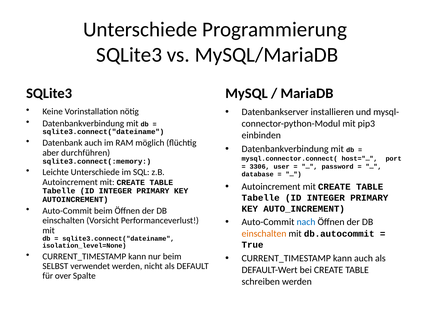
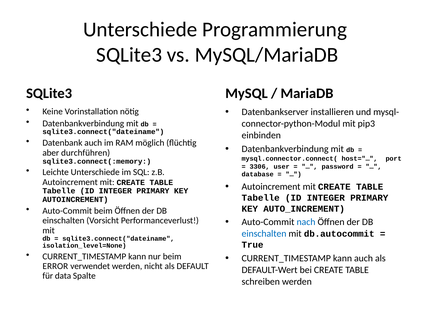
einschalten colour: orange -> blue (264, 234)
SELBST: SELBST -> ERROR (55, 266)
over: over -> data (63, 276)
